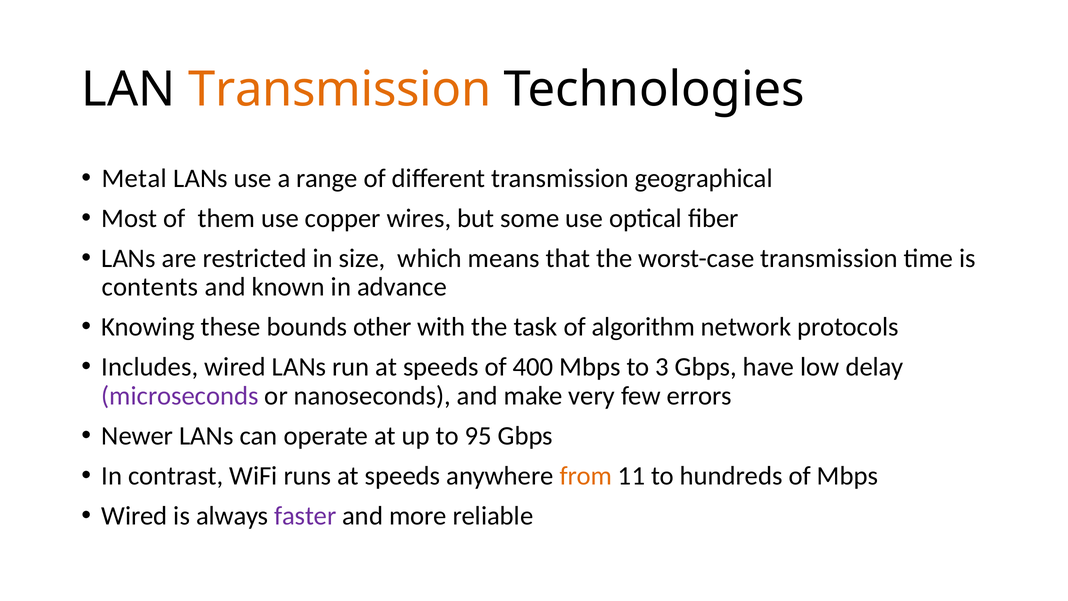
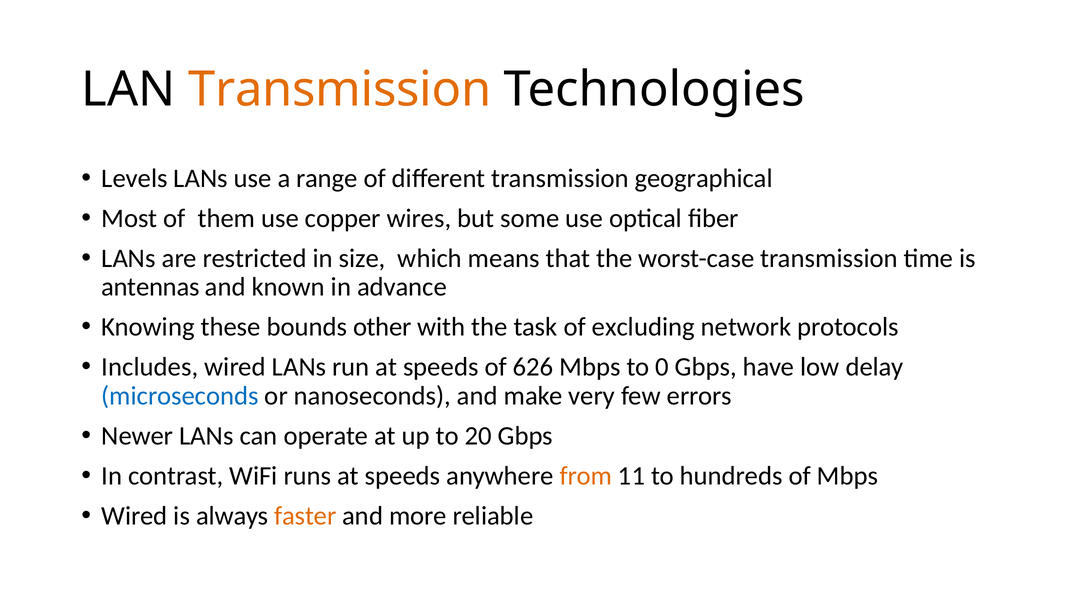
Metal: Metal -> Levels (135, 178)
contents: contents -> antennas (150, 287)
algorithm: algorithm -> excluding (643, 327)
400: 400 -> 626 (533, 367)
3: 3 -> 0 (662, 367)
microseconds colour: purple -> blue (180, 396)
95: 95 -> 20 (478, 436)
faster colour: purple -> orange (305, 516)
